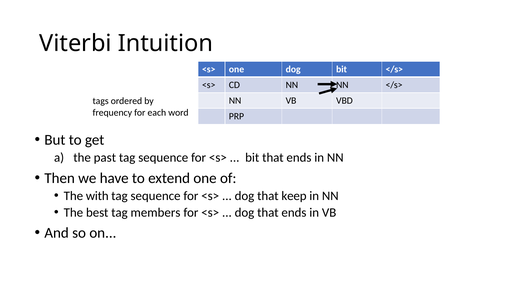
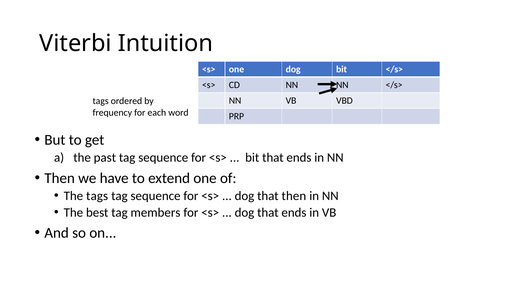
The with: with -> tags (97, 196)
that keep: keep -> then (294, 196)
